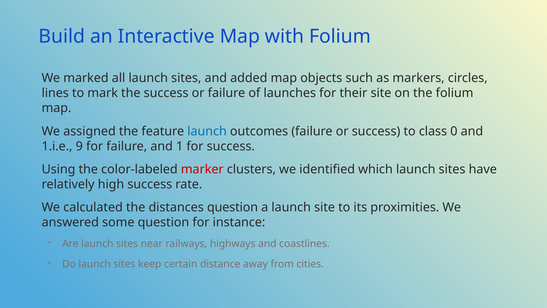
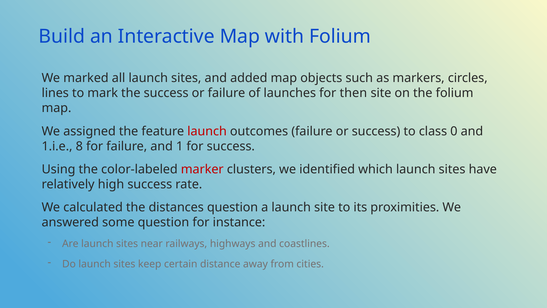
their: their -> then (353, 93)
launch colour: blue -> red (207, 131)
9: 9 -> 8 (79, 146)
